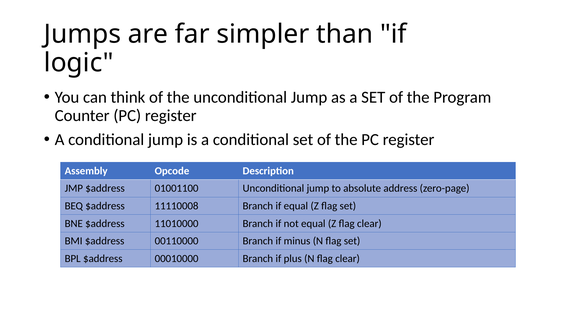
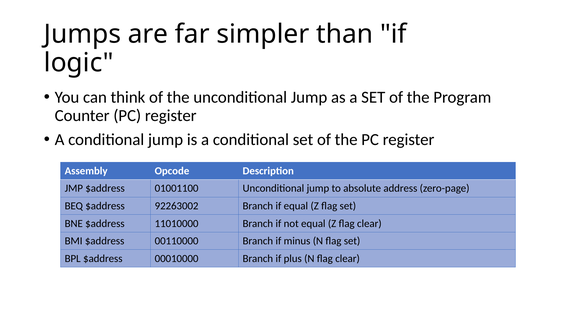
11110008: 11110008 -> 92263002 (177, 206)
